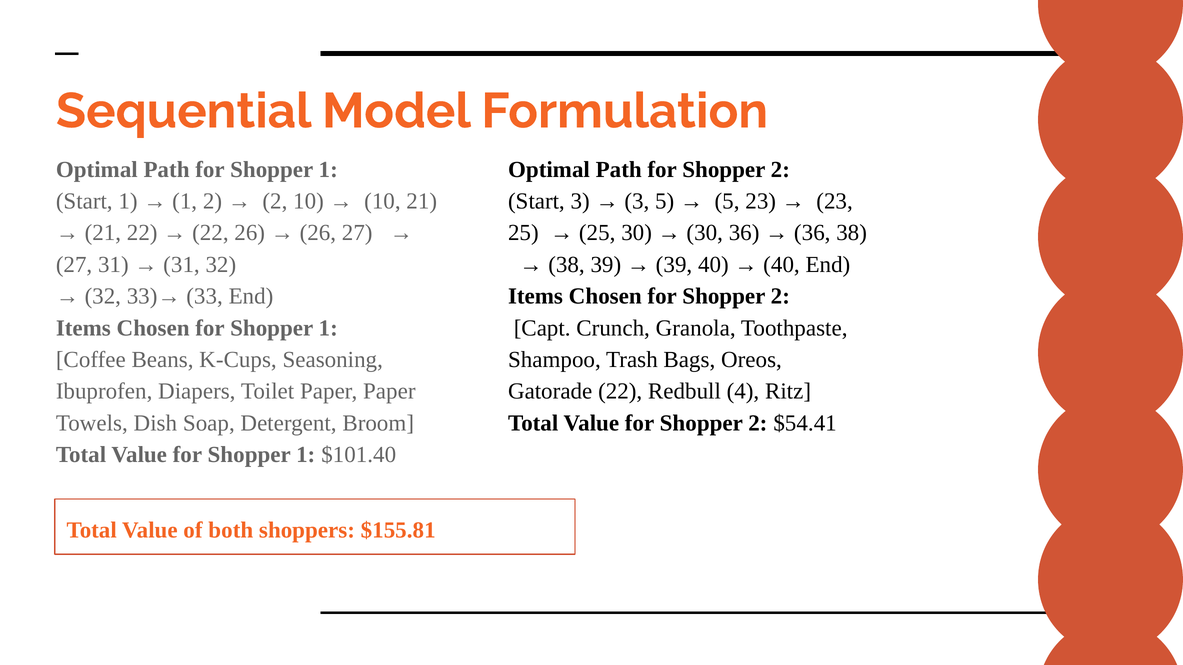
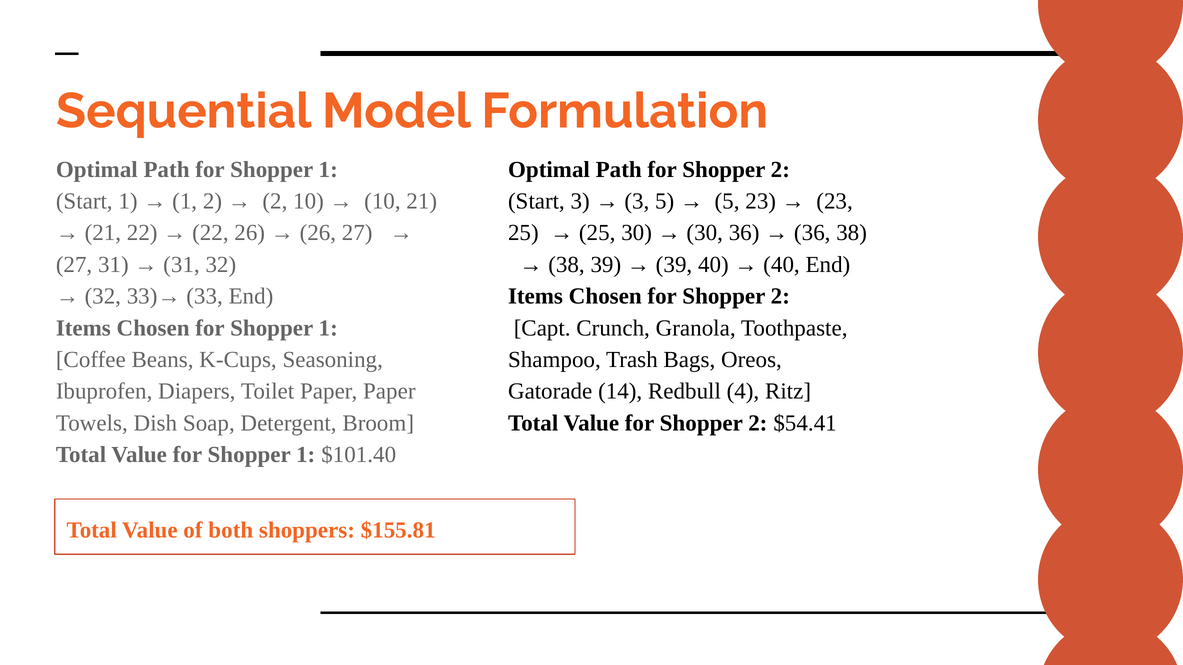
Gatorade 22: 22 -> 14 (620, 392)
